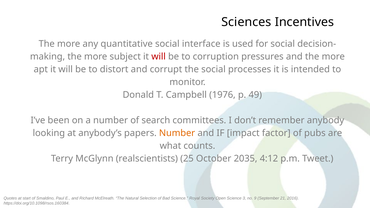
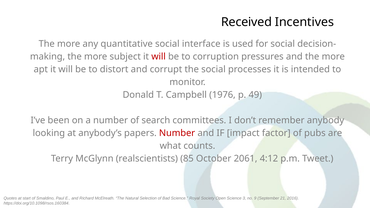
Sciences: Sciences -> Received (246, 22)
Number colour: orange -> red (177, 133)
25: 25 -> 85 (187, 159)
2035: 2035 -> 2061 (246, 159)
